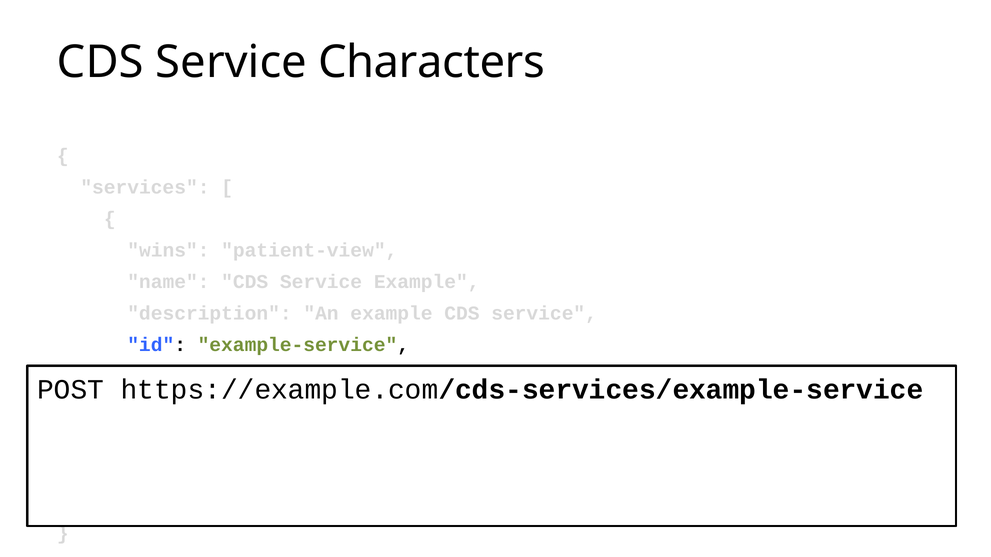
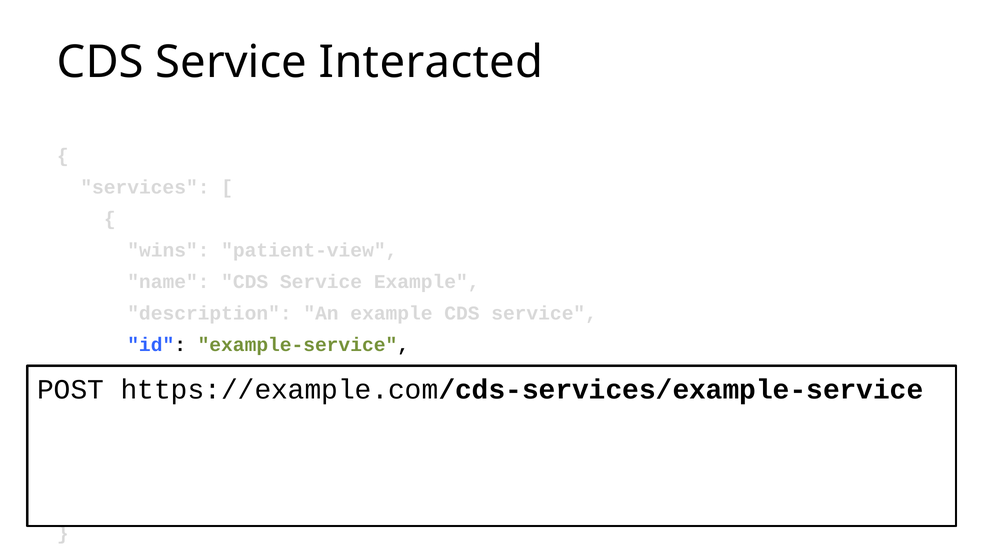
Characters: Characters -> Interacted (431, 62)
